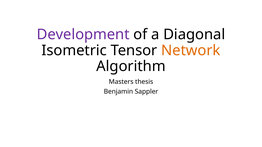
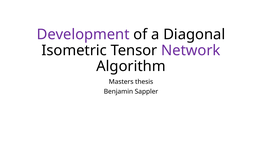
Network colour: orange -> purple (191, 50)
